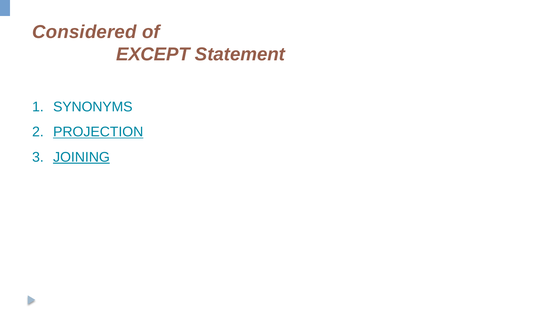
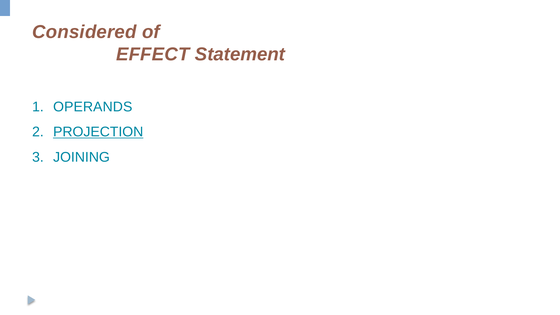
EXCEPT: EXCEPT -> EFFECT (153, 54)
SYNONYMS: SYNONYMS -> OPERANDS (93, 107)
JOINING underline: present -> none (81, 157)
